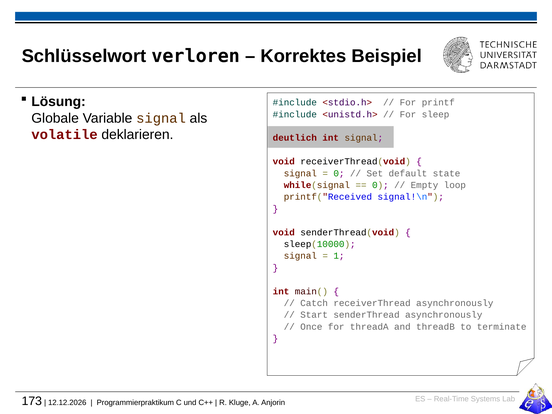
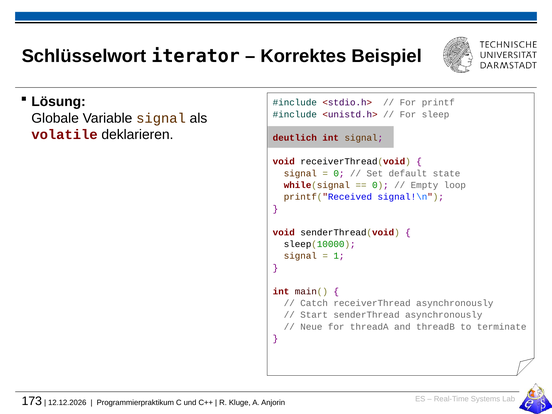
verloren: verloren -> iterator (196, 56)
Once: Once -> Neue (311, 327)
